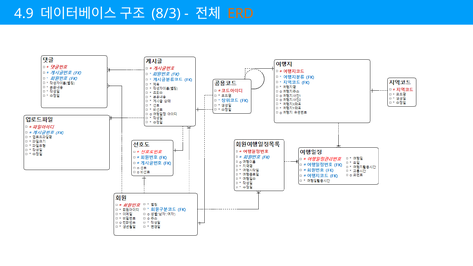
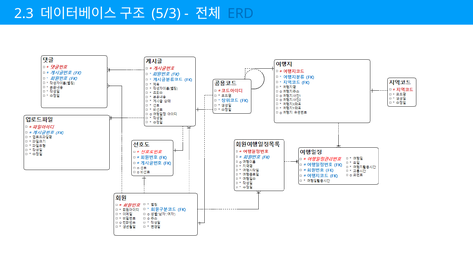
4.9: 4.9 -> 2.3 (24, 14)
8/3: 8/3 -> 5/3 (166, 14)
ERD colour: orange -> blue (240, 14)
